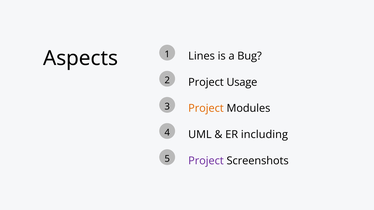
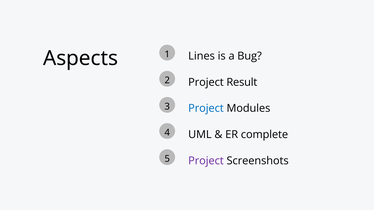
Usage: Usage -> Result (242, 82)
Project colour: orange -> blue (206, 109)
including: including -> complete (264, 135)
